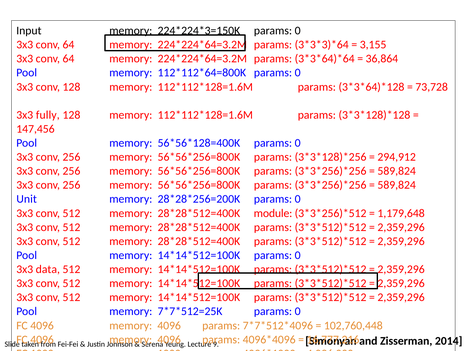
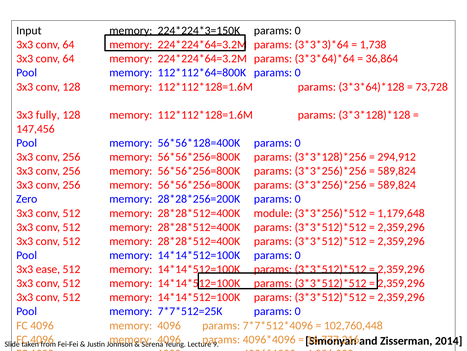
3,155: 3,155 -> 1,738 (373, 45)
Unit: Unit -> Zero (27, 199)
data: data -> ease (48, 269)
